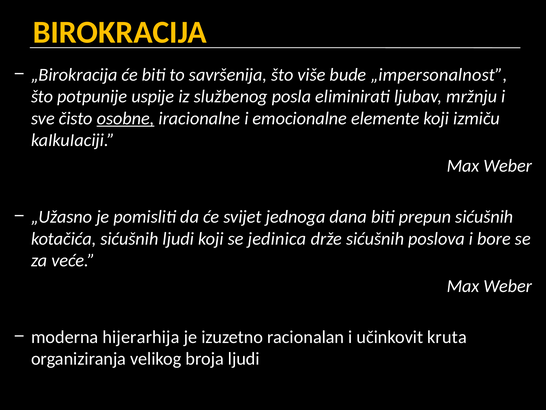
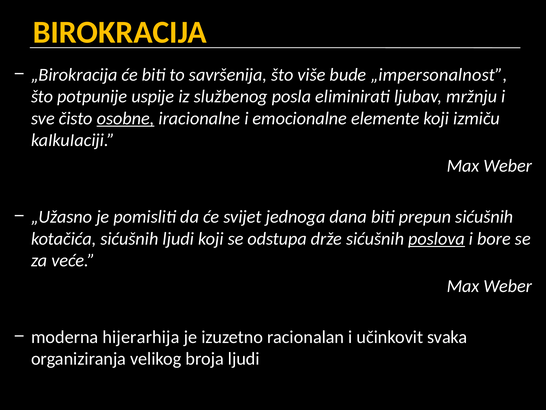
jedinica: jedinica -> odstupa (277, 238)
poslova underline: none -> present (437, 238)
kruta: kruta -> svaka (447, 337)
